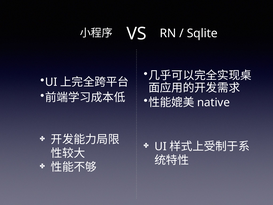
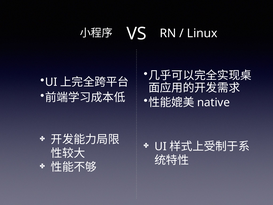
Sqlite: Sqlite -> Linux (202, 33)
